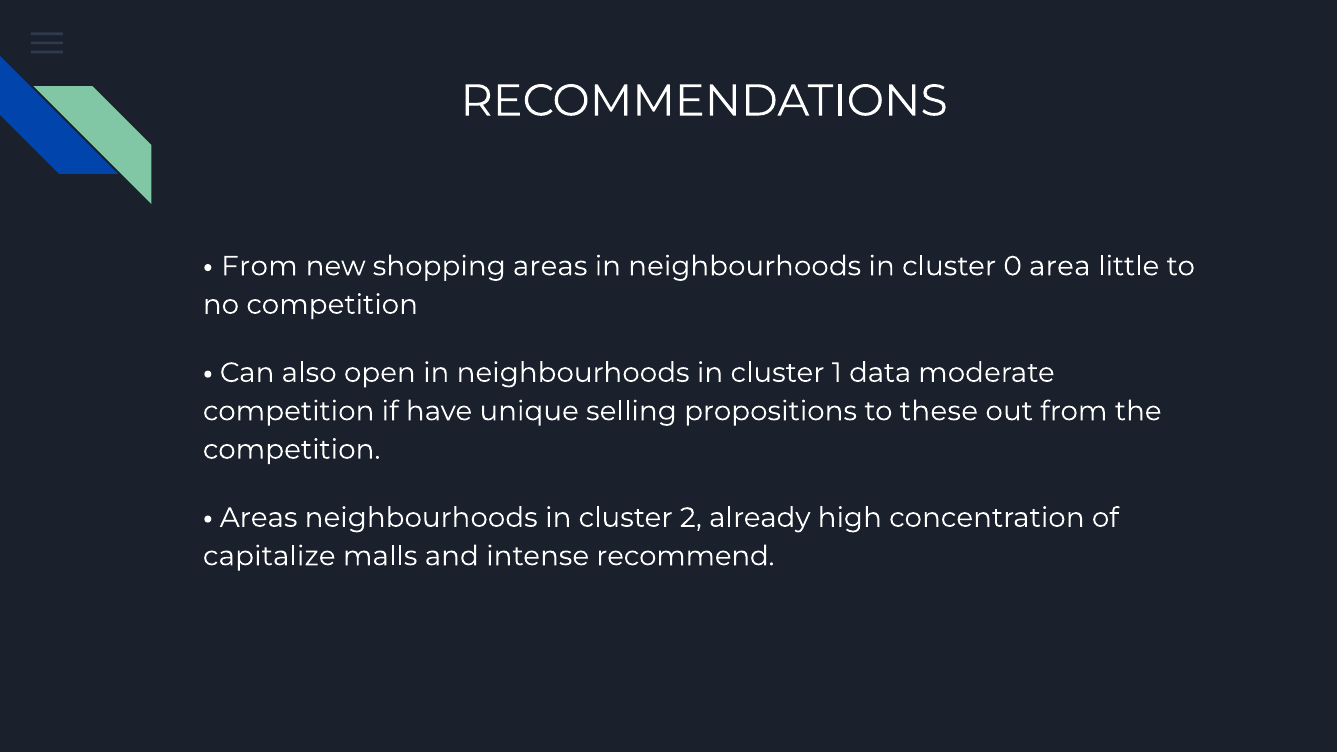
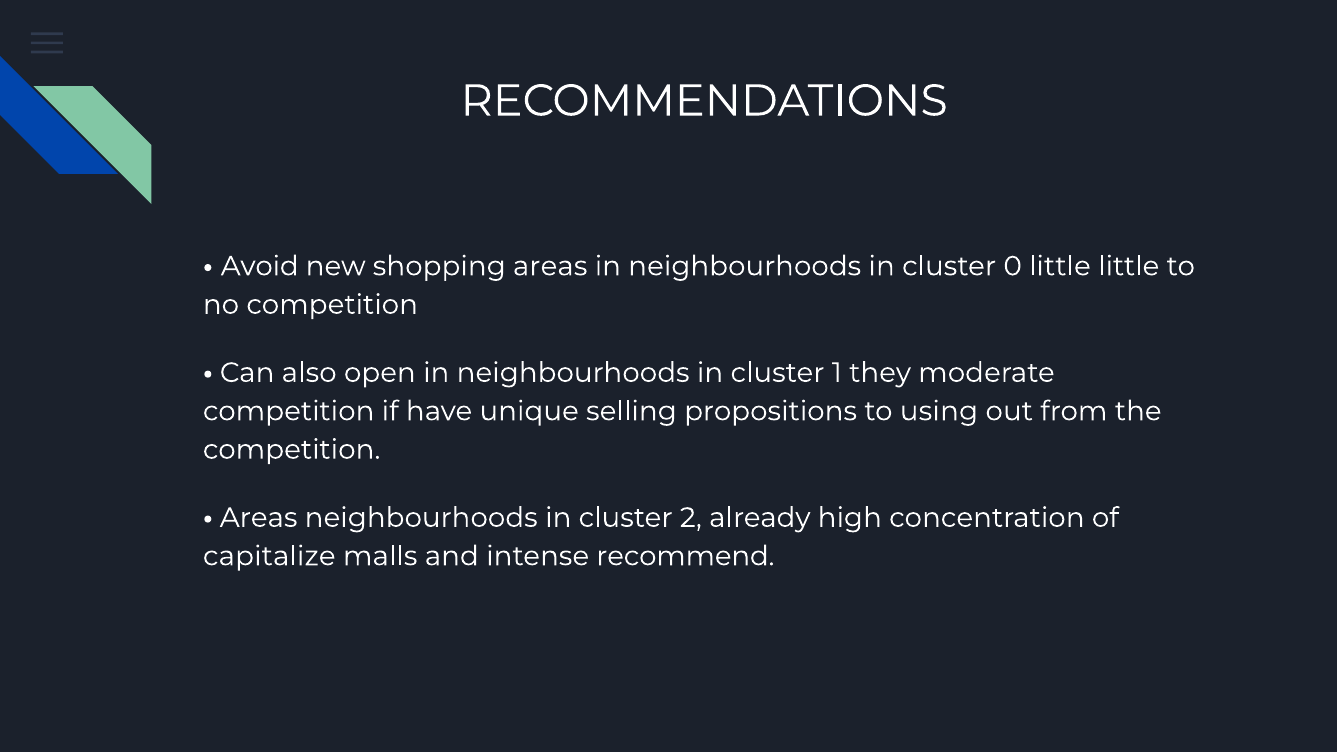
From: From -> Avoid (260, 266)
0 area: area -> little (1060, 266)
data: data -> they (880, 373)
these: these -> using (939, 411)
